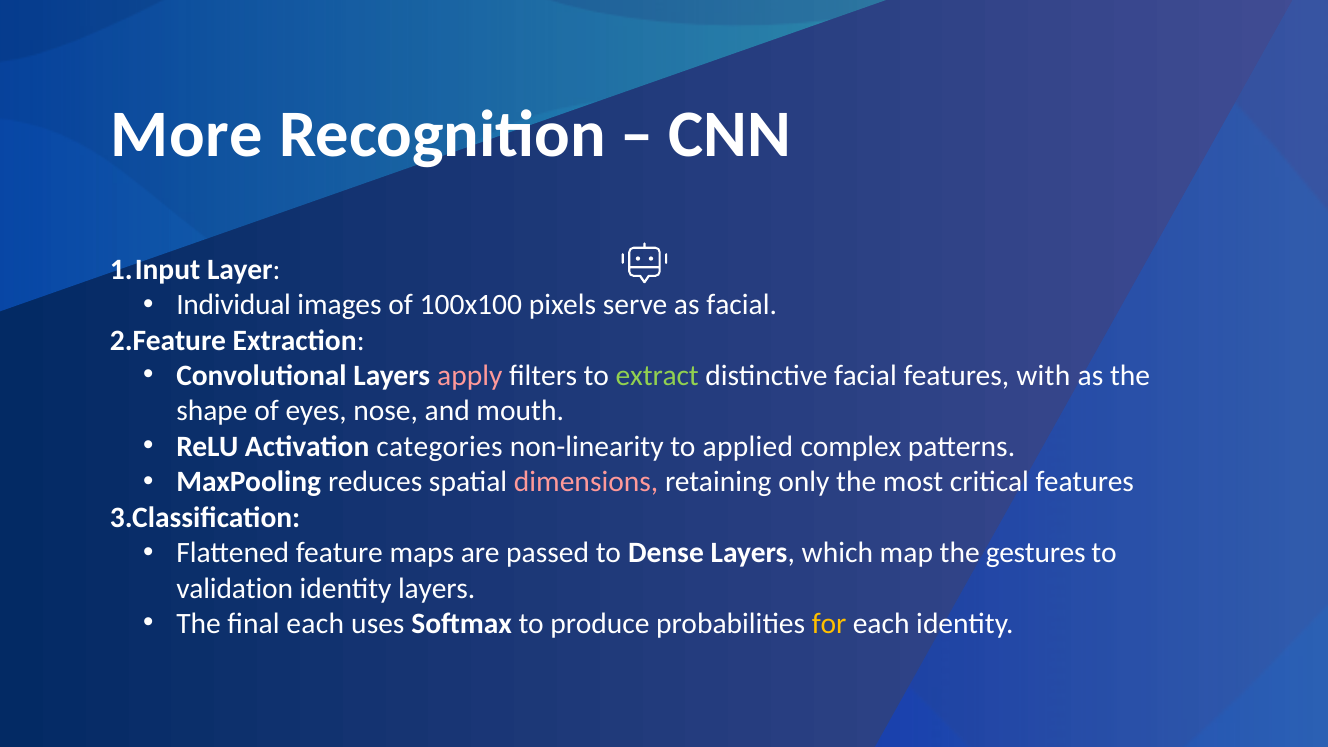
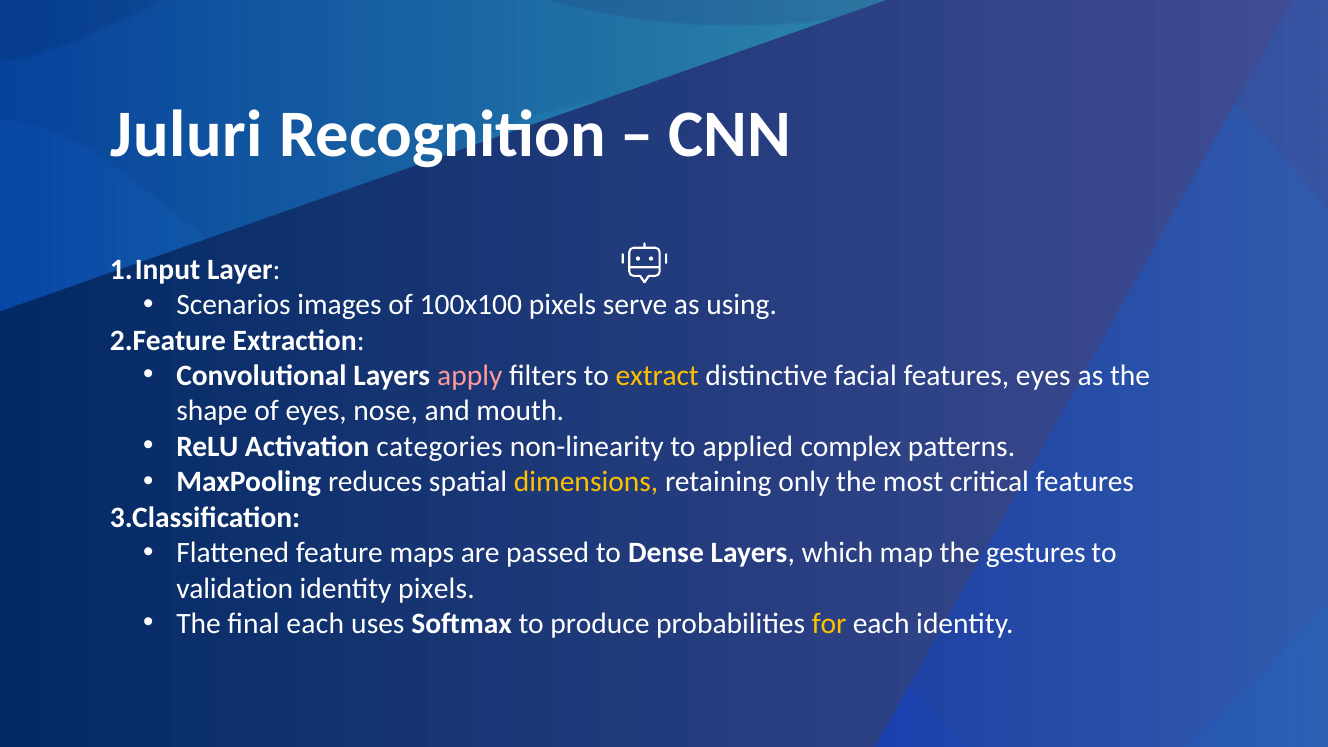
More: More -> Juluri (187, 135)
Individual: Individual -> Scenarios (233, 305)
as facial: facial -> using (742, 305)
extract colour: light green -> yellow (657, 376)
features with: with -> eyes (1043, 376)
dimensions colour: pink -> yellow (586, 482)
identity layers: layers -> pixels (436, 588)
